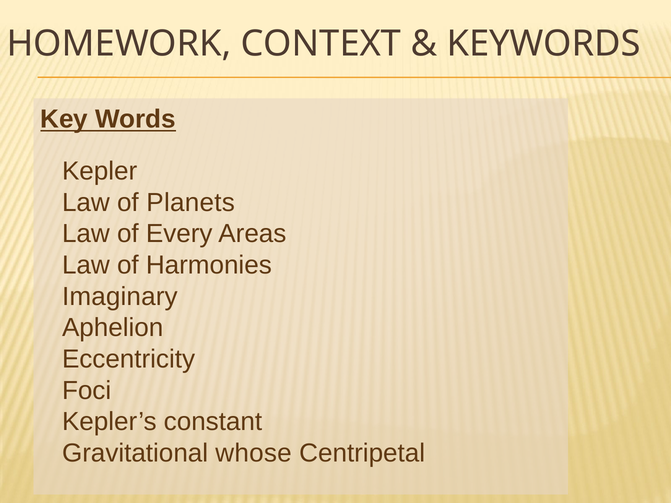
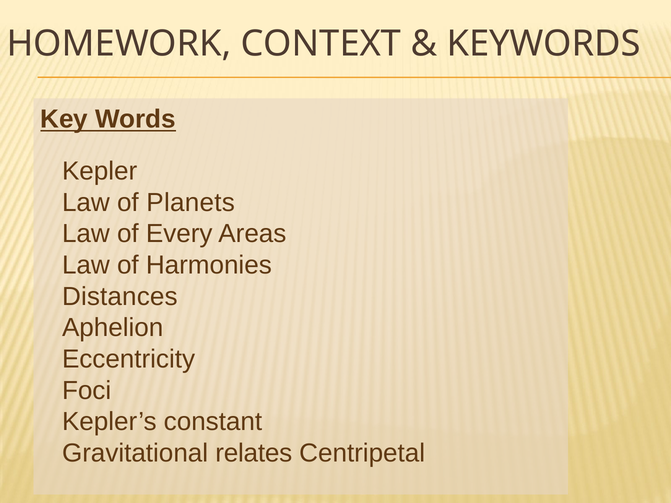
Imaginary: Imaginary -> Distances (120, 297)
whose: whose -> relates (254, 453)
